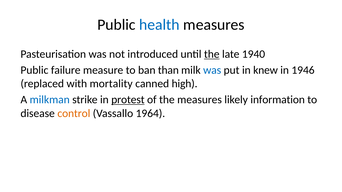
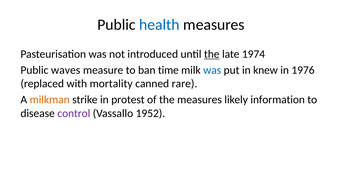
1940: 1940 -> 1974 (254, 54)
failure: failure -> waves (66, 70)
than: than -> time (168, 70)
1946: 1946 -> 1976 (303, 70)
high: high -> rare (184, 84)
milkman colour: blue -> orange (50, 100)
protest underline: present -> none (128, 100)
control colour: orange -> purple (74, 114)
1964: 1964 -> 1952 (150, 114)
